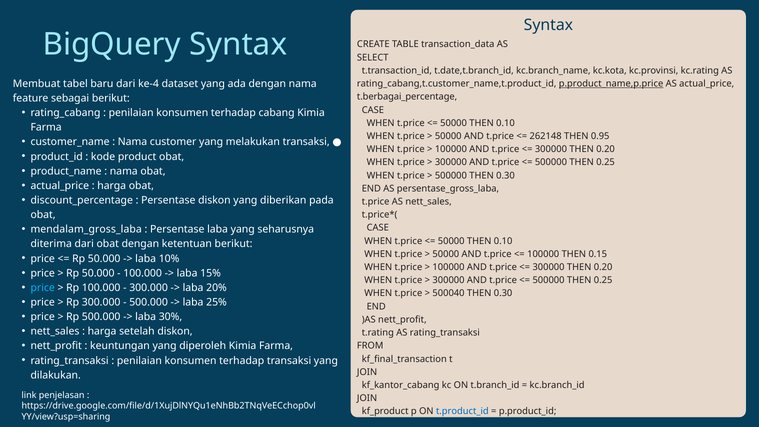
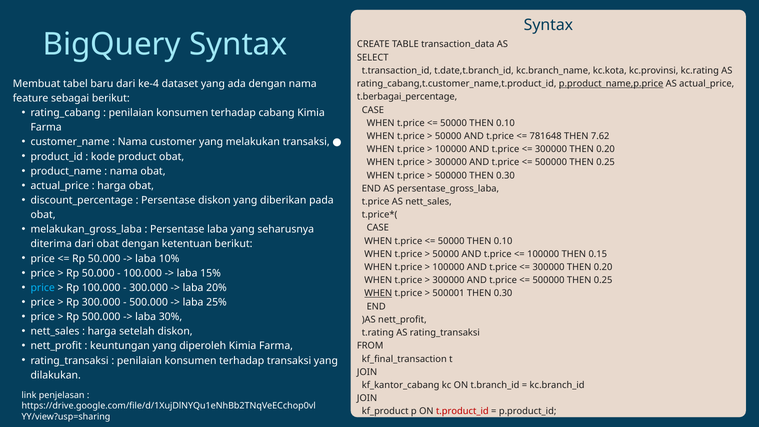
262148: 262148 -> 781648 (546, 136)
0.95: 0.95 -> 7.62 (600, 136)
mendalam_gross_laba: mendalam_gross_laba -> melakukan_gross_laba (86, 229)
WHEN underline: none -> present (378, 293)
500040: 500040 -> 500001 (449, 293)
t.product_id colour: blue -> red (462, 411)
